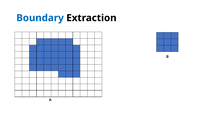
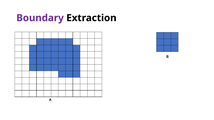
Boundary colour: blue -> purple (40, 18)
